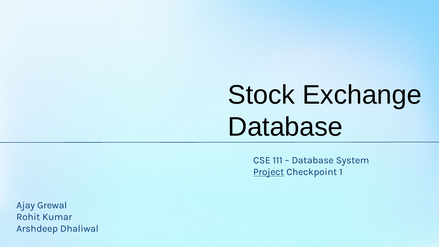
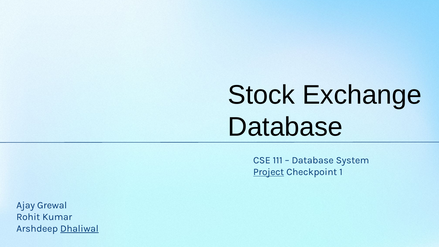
Dhaliwal underline: none -> present (79, 229)
